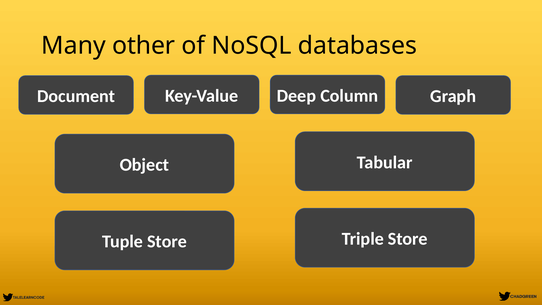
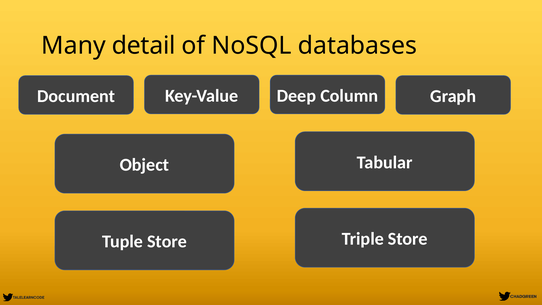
other: other -> detail (144, 46)
